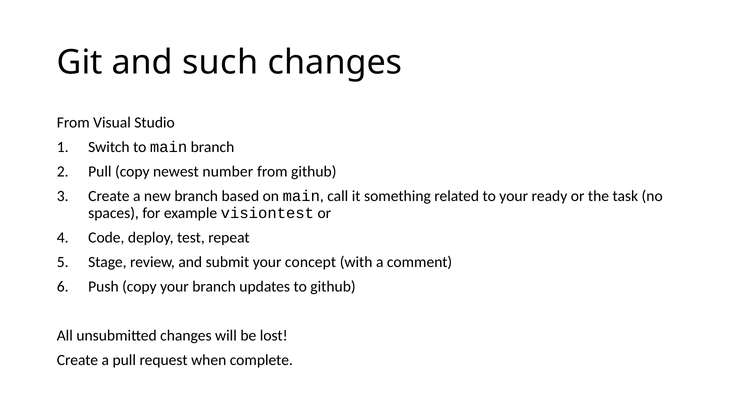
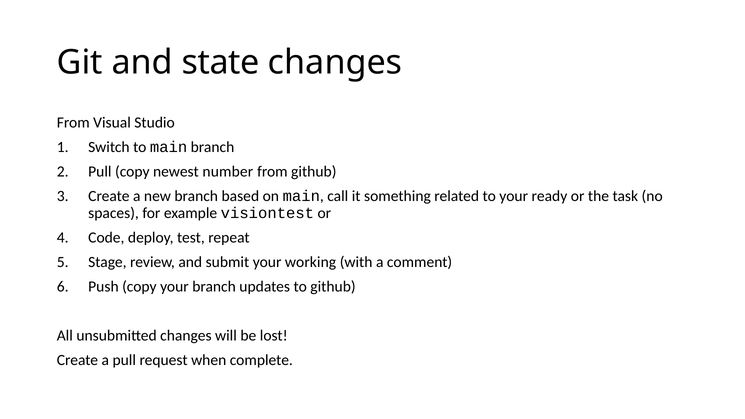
such: such -> state (221, 63)
concept: concept -> working (311, 262)
